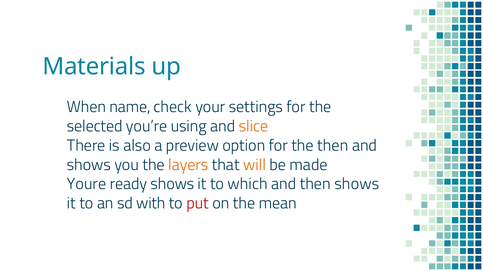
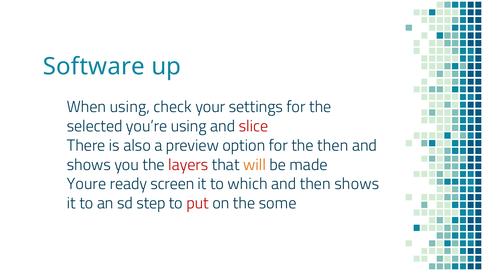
Materials: Materials -> Software (94, 67)
When name: name -> using (130, 107)
slice colour: orange -> red (254, 127)
layers colour: orange -> red (188, 165)
ready shows: shows -> screen (172, 184)
with: with -> step (151, 204)
mean: mean -> some (278, 204)
